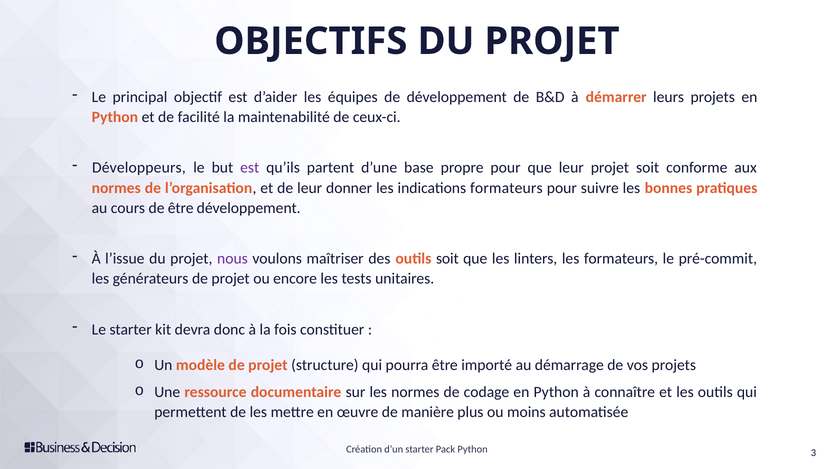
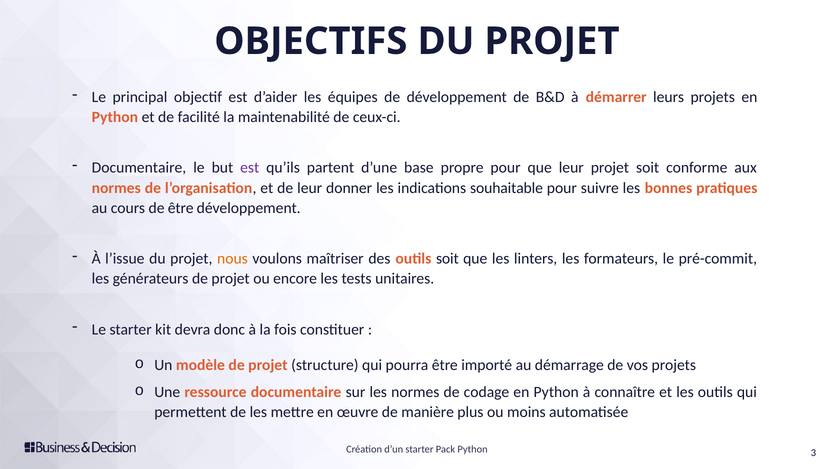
Développeurs: Développeurs -> Documentaire (139, 168)
indications formateurs: formateurs -> souhaitable (507, 188)
nous colour: purple -> orange (232, 259)
